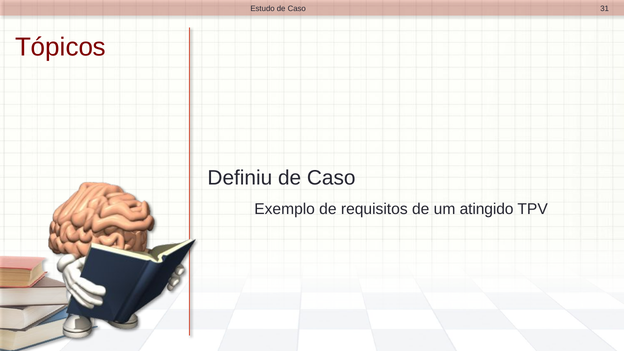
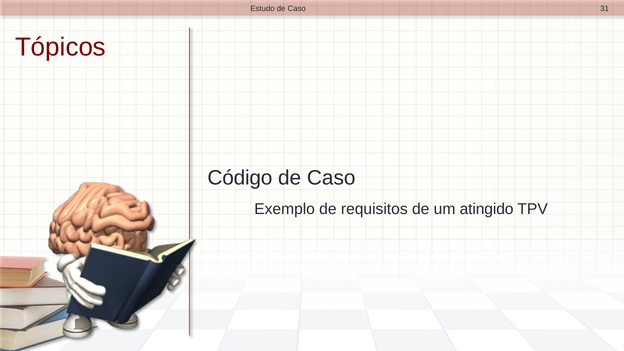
Definiu: Definiu -> Código (240, 178)
